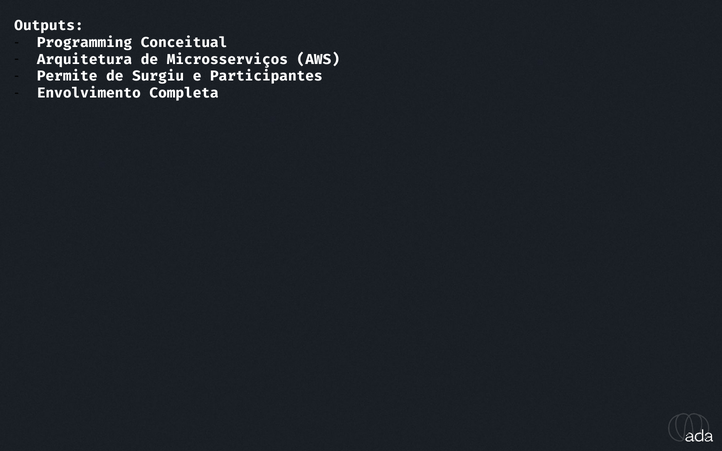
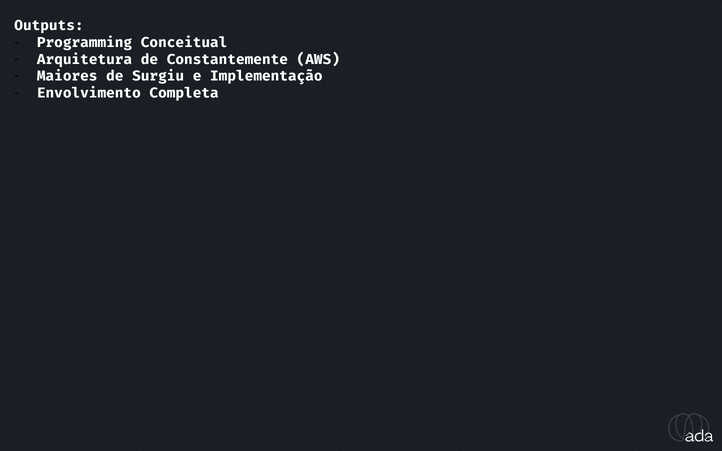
Microsserviços: Microsserviços -> Constantemente (227, 59)
Permite: Permite -> Maiores (67, 76)
Participantes: Participantes -> Implementação (266, 76)
